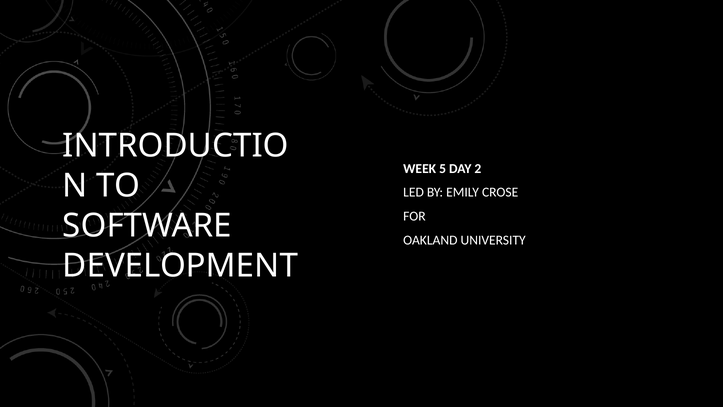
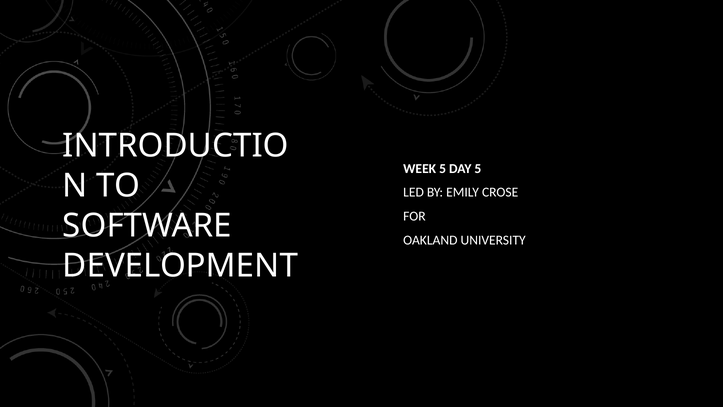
DAY 2: 2 -> 5 (478, 169)
